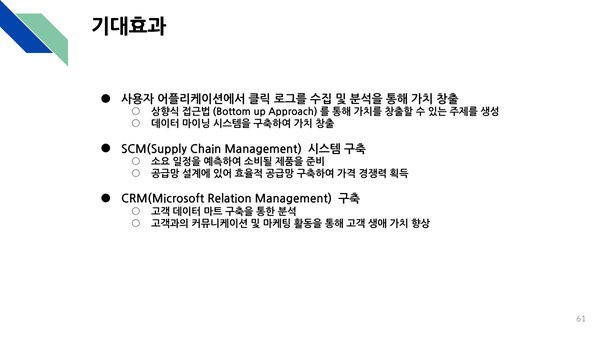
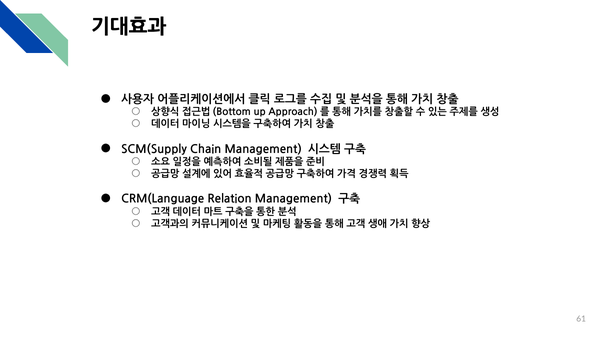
CRM(Microsoft: CRM(Microsoft -> CRM(Language (163, 199)
